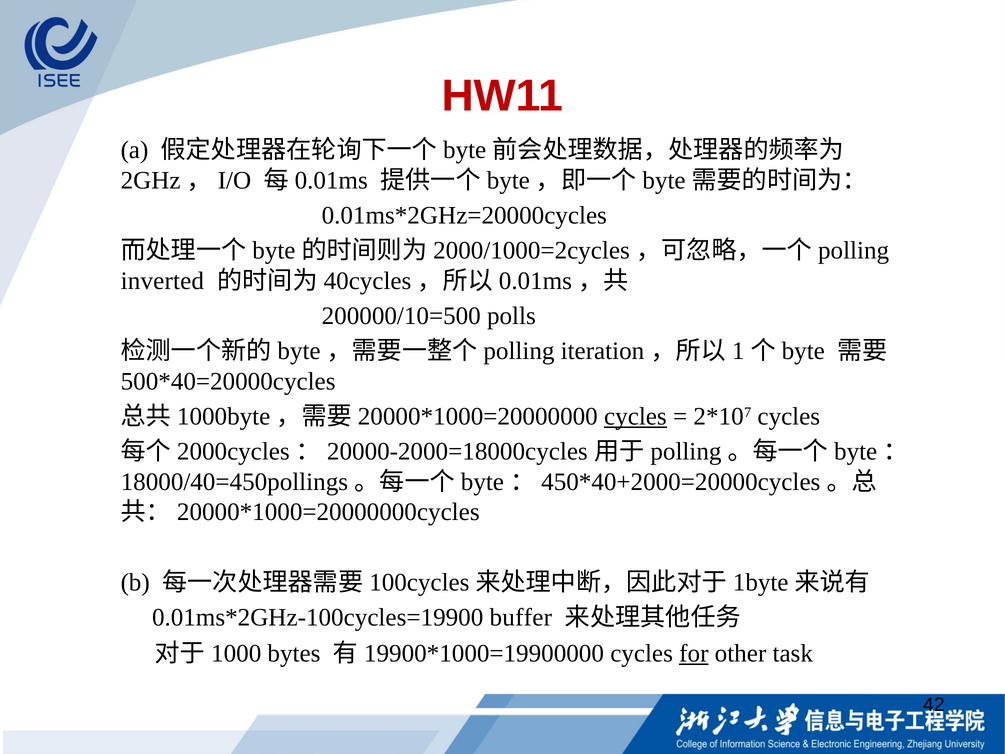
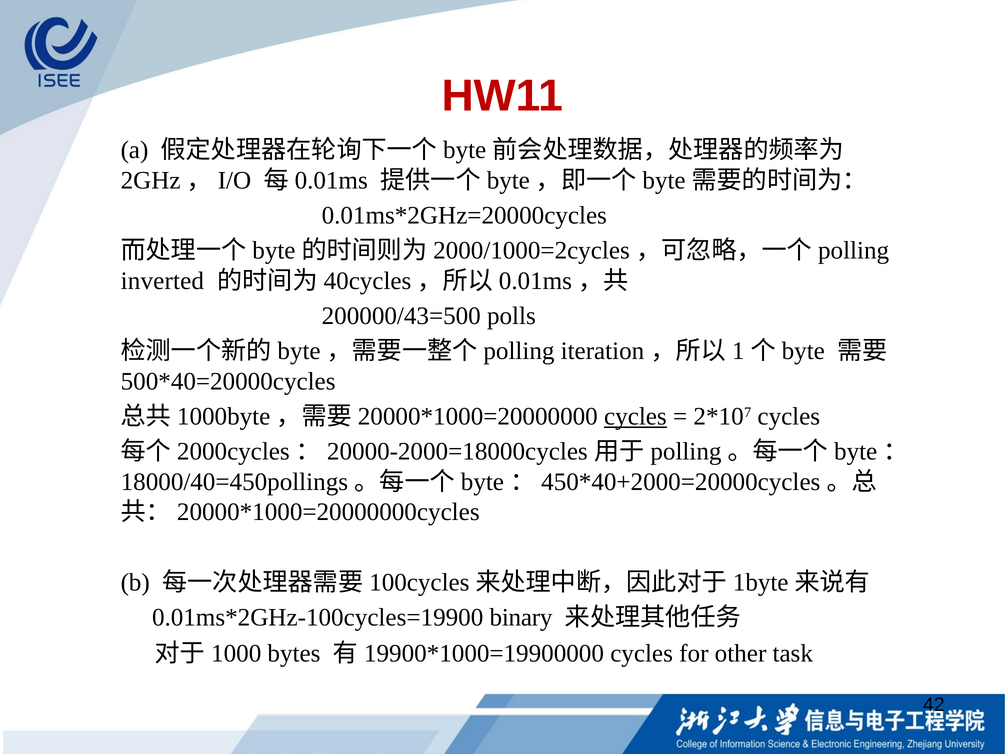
200000/10=500: 200000/10=500 -> 200000/43=500 (401, 316)
buffer: buffer -> binary (521, 617)
for underline: present -> none (694, 653)
